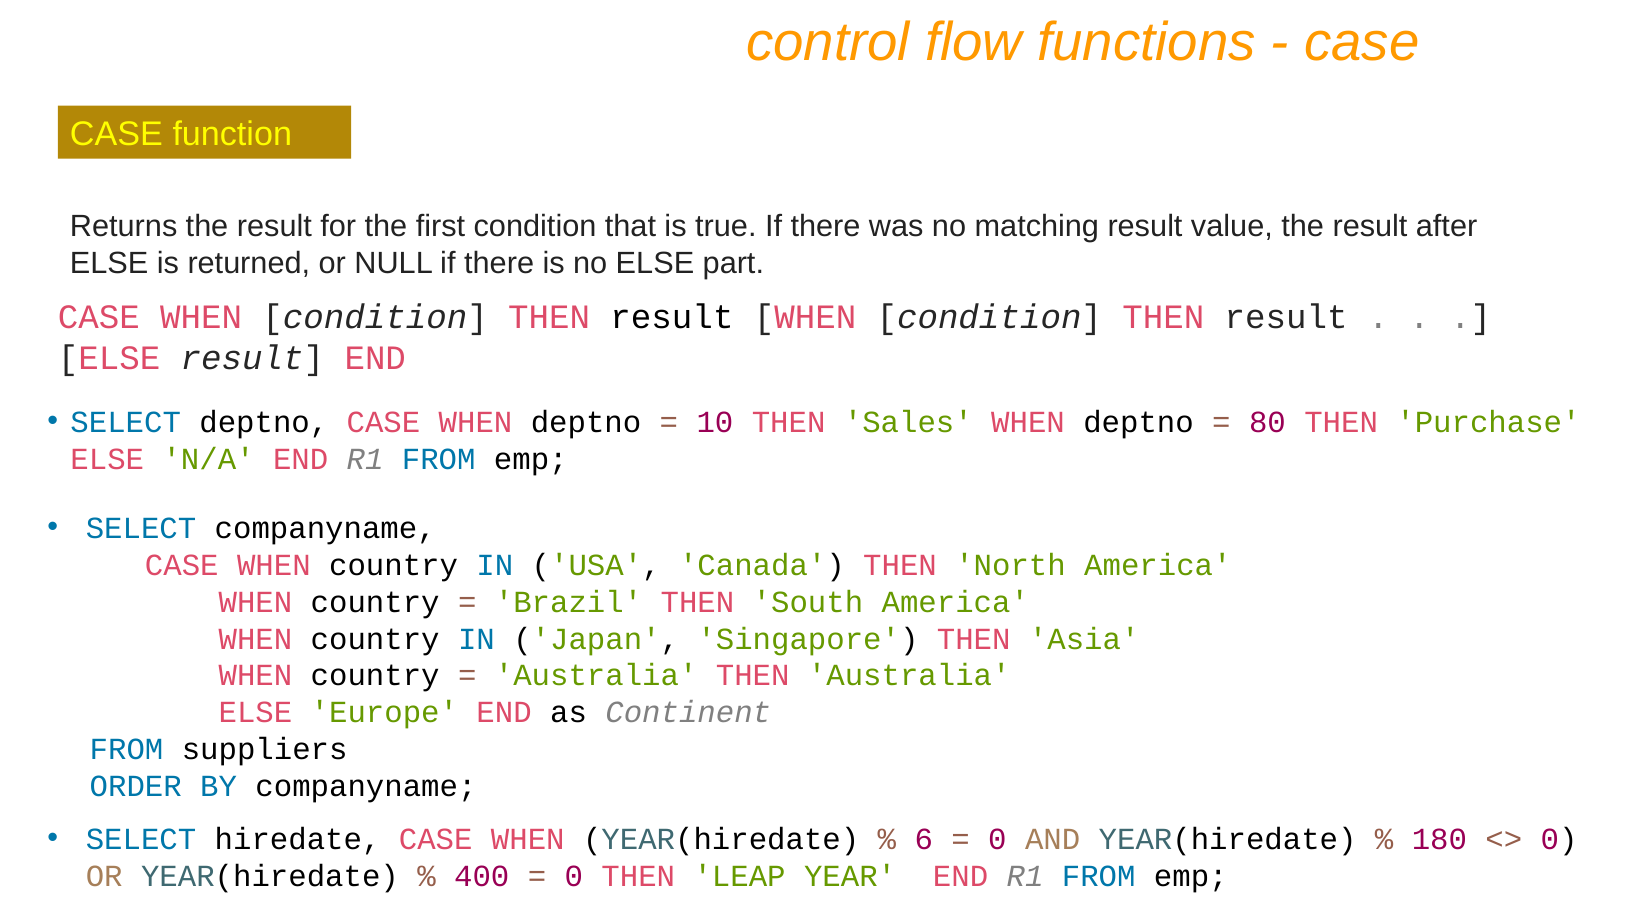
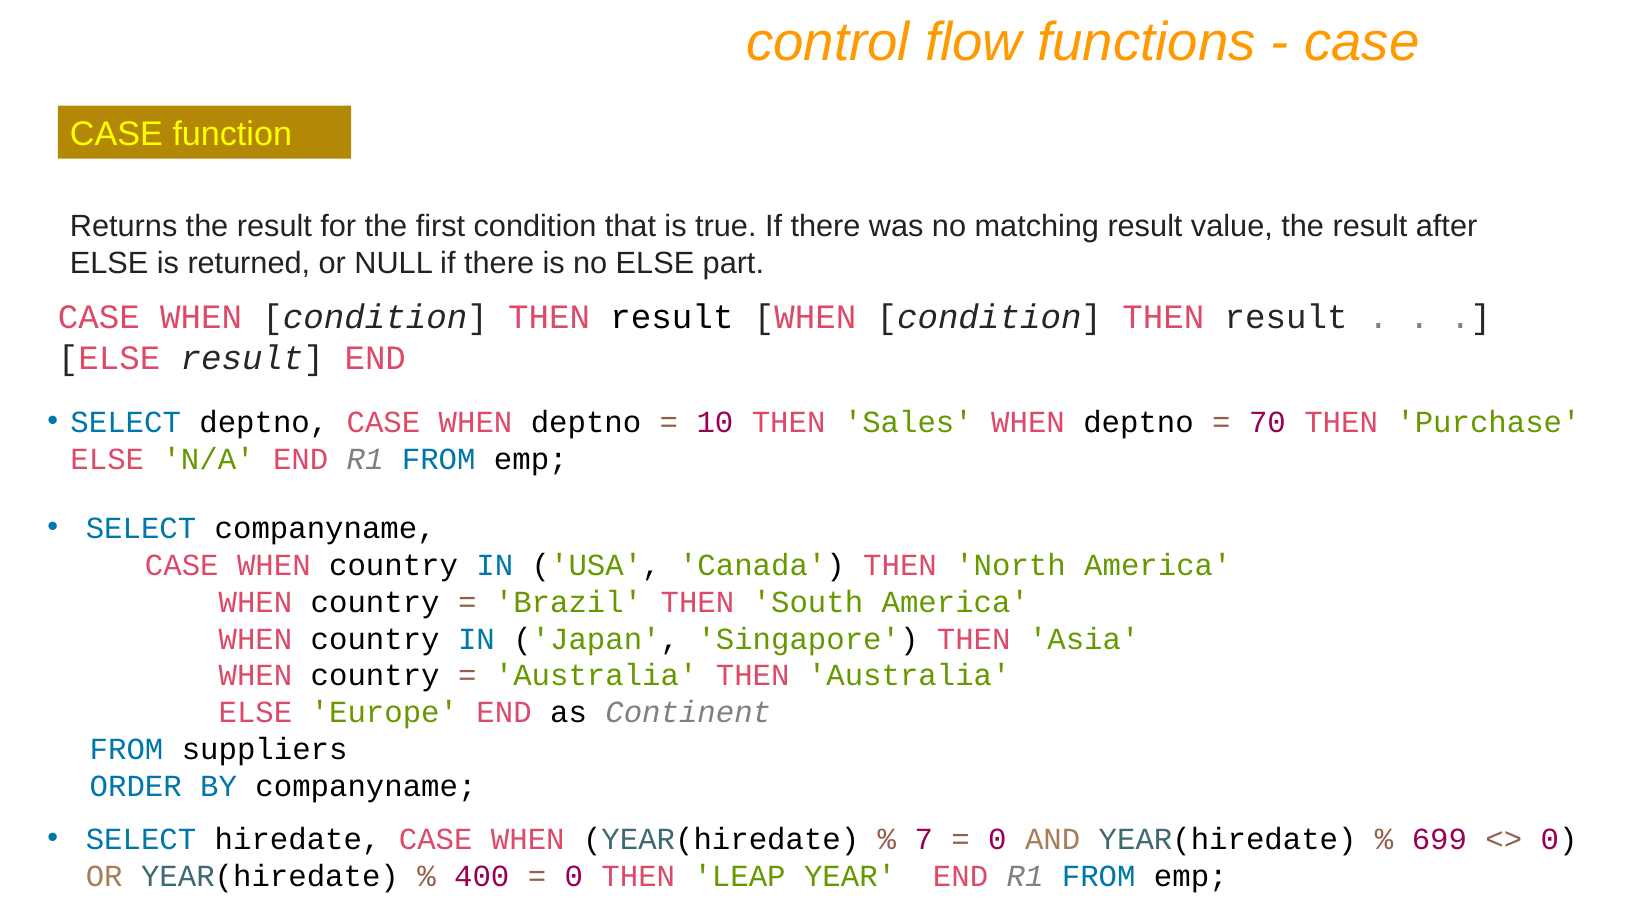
80: 80 -> 70 (1267, 422)
6: 6 -> 7 (924, 839)
180: 180 -> 699 (1439, 839)
